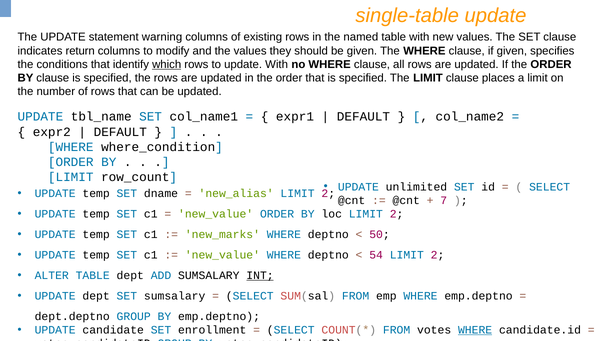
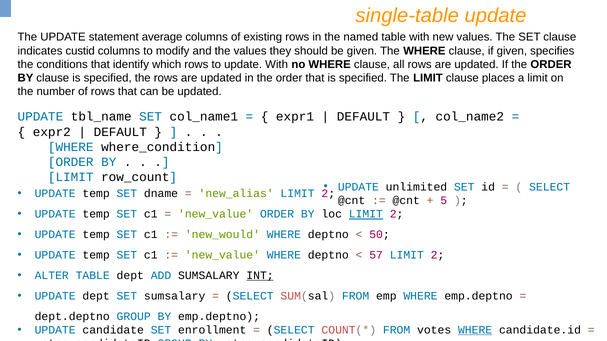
warning: warning -> average (162, 37)
return: return -> custid (80, 51)
which underline: present -> none (167, 64)
7: 7 -> 5 (444, 201)
LIMIT underline: none -> present (366, 214)
new_marks: new_marks -> new_would (222, 235)
54: 54 -> 57 (376, 255)
